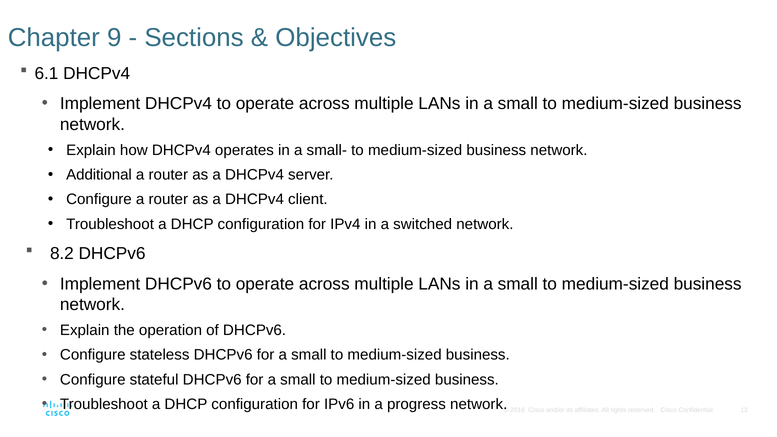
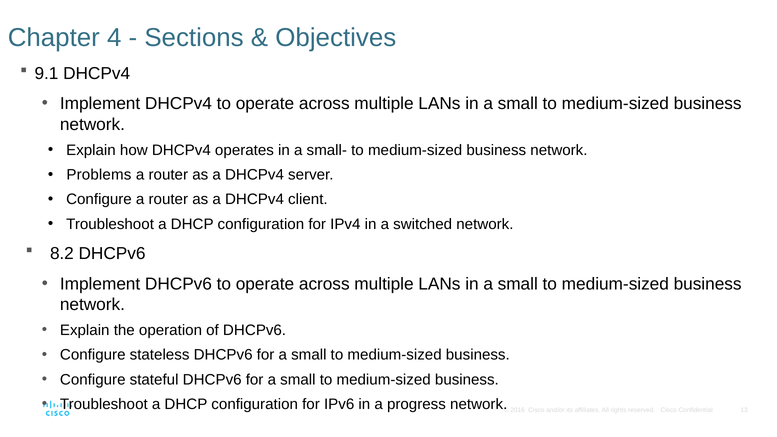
9: 9 -> 4 (114, 37)
6.1: 6.1 -> 9.1 (46, 73)
Additional: Additional -> Problems (99, 175)
